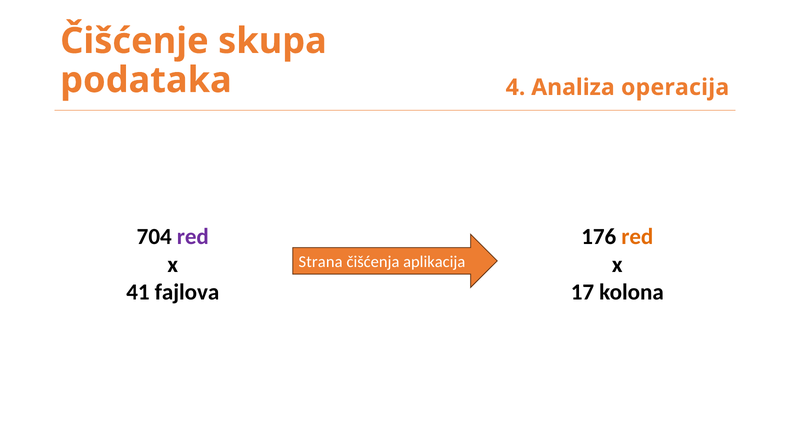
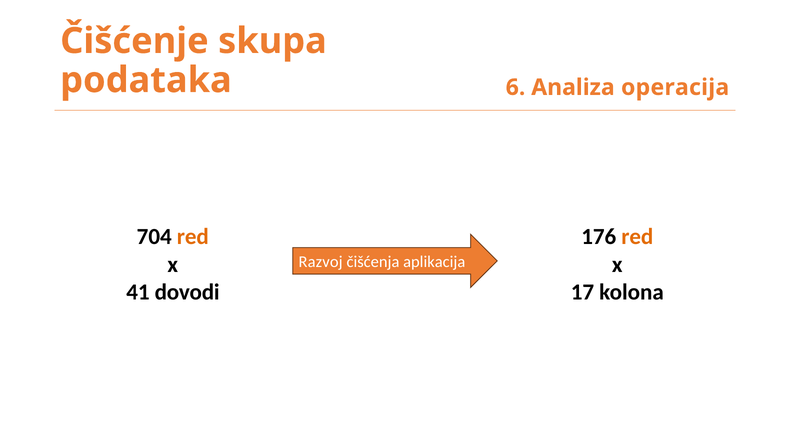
4: 4 -> 6 (516, 87)
red colour: purple -> orange (193, 237)
Strana: Strana -> Razvoj (321, 262)
fajlova: fajlova -> dovodi (187, 292)
